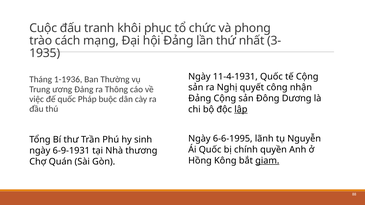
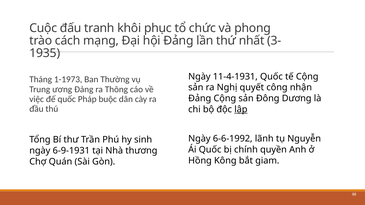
1-1936: 1-1936 -> 1-1973 (68, 80)
6-6-1995: 6-6-1995 -> 6-6-1992 (233, 139)
giam underline: present -> none (267, 161)
